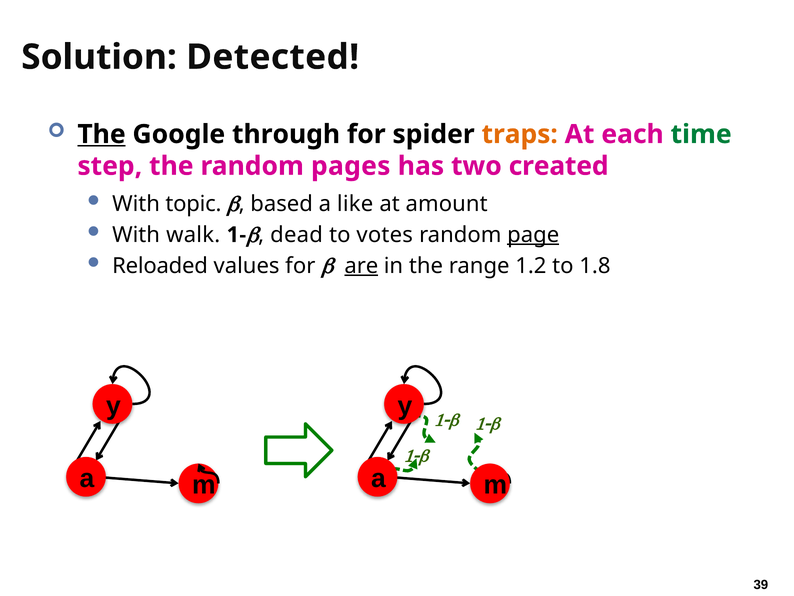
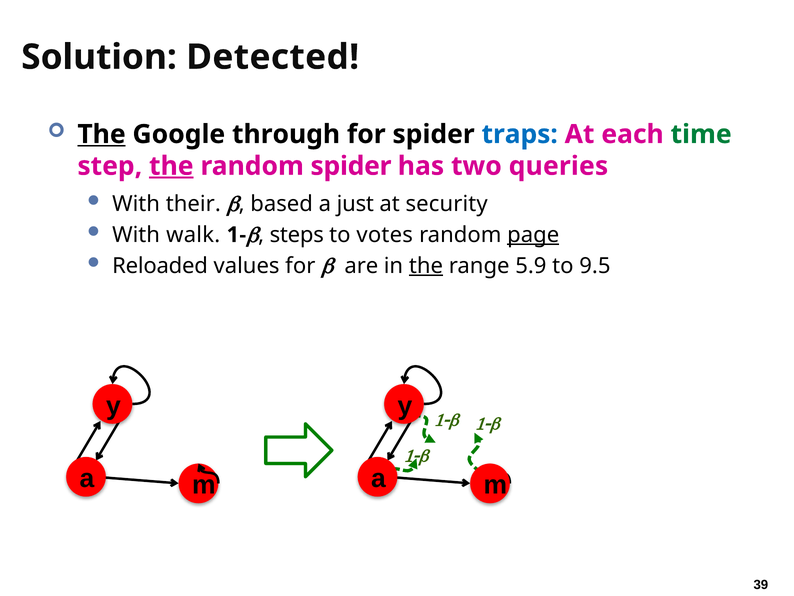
traps colour: orange -> blue (520, 134)
the underline: none -> present (171, 166)
random pages: pages -> spider (351, 166)
created: created -> queries (558, 166)
topic: topic -> their (193, 204)
like: like -> just (355, 204)
amount: amount -> security (447, 204)
dead: dead -> steps (297, 235)
are underline: present -> none (361, 266)
the underline: none -> present (426, 266)
1.2: 1.2 -> 5.9 (531, 266)
1.8: 1.8 -> 9.5 (595, 266)
